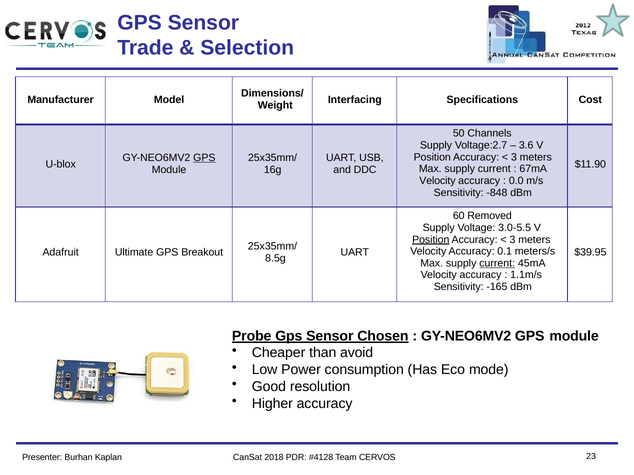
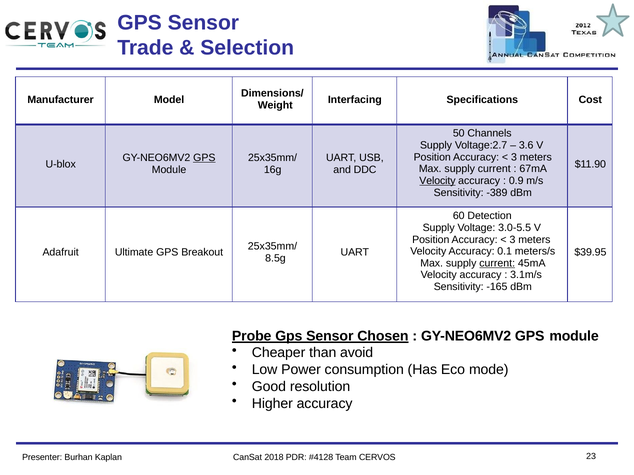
Velocity underline: none -> present (437, 181)
0.0: 0.0 -> 0.9 (516, 181)
-848: -848 -> -389 (497, 193)
Removed: Removed -> Detection (490, 216)
Position underline: present -> none (431, 240)
1.1m/s: 1.1m/s -> 3.1m/s (526, 275)
